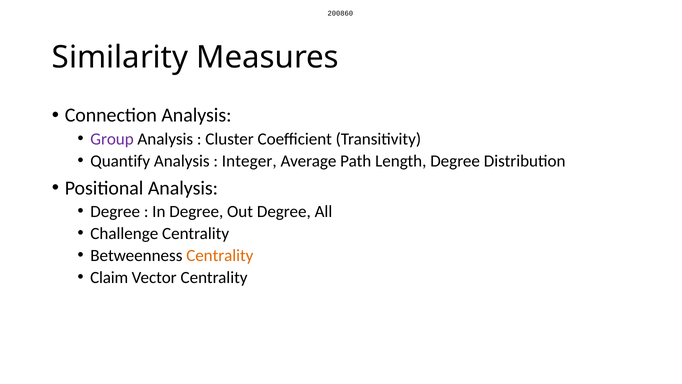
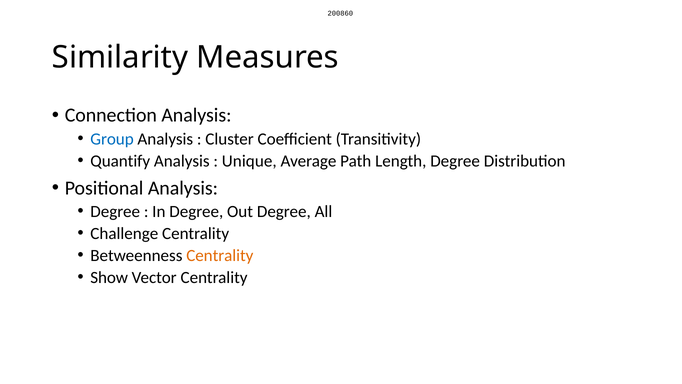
Group colour: purple -> blue (112, 139)
Integer: Integer -> Unique (249, 161)
Claim: Claim -> Show (109, 277)
